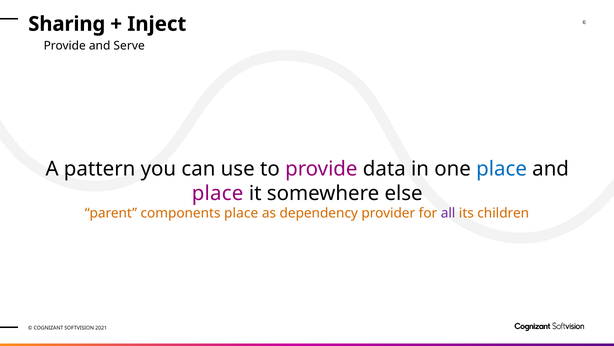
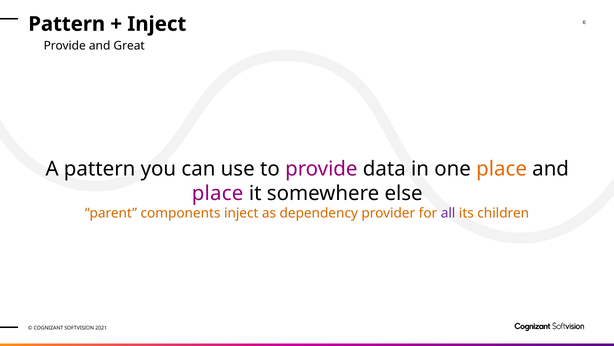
Sharing: Sharing -> Pattern (67, 24)
Serve: Serve -> Great (129, 46)
place colour: blue -> orange (502, 168)
components place: place -> inject (241, 213)
